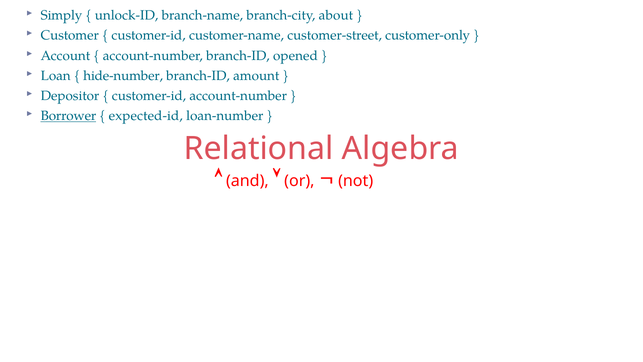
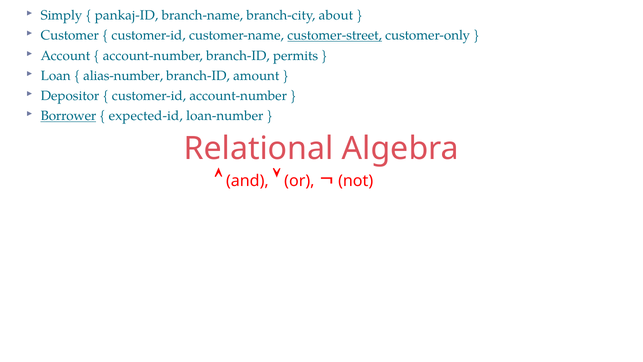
unlock-ID: unlock-ID -> pankaj-ID (127, 15)
customer-street underline: none -> present (335, 35)
opened: opened -> permits (296, 56)
hide-number: hide-number -> alias-number (123, 76)
